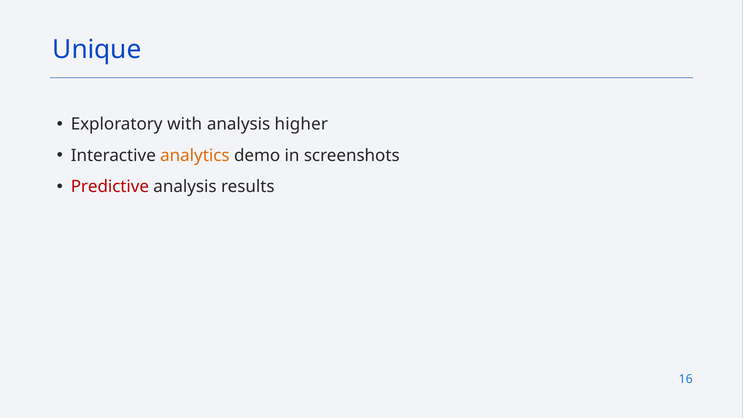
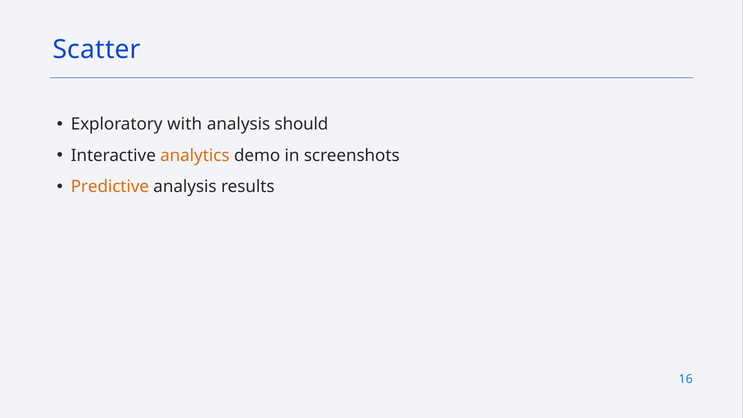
Unique: Unique -> Scatter (97, 50)
higher: higher -> should (301, 124)
Predictive colour: red -> orange (110, 187)
